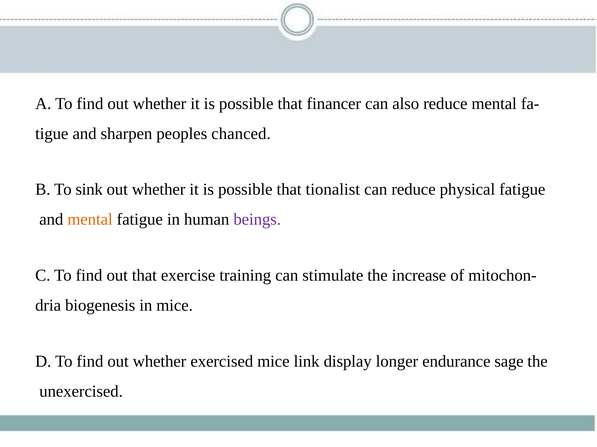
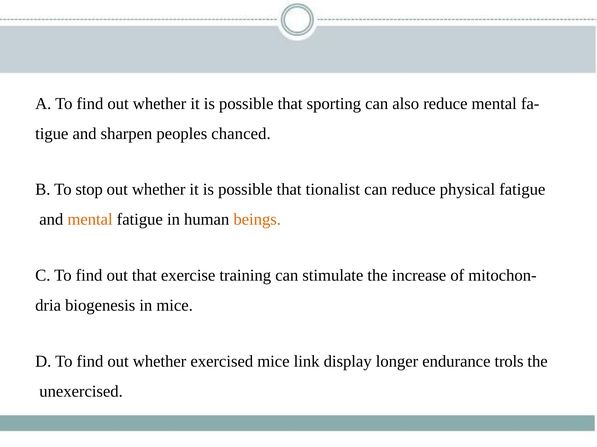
financer: financer -> sporting (334, 103)
sink: sink -> stop (89, 189)
beings colour: purple -> orange (257, 219)
sage: sage -> trols (509, 361)
